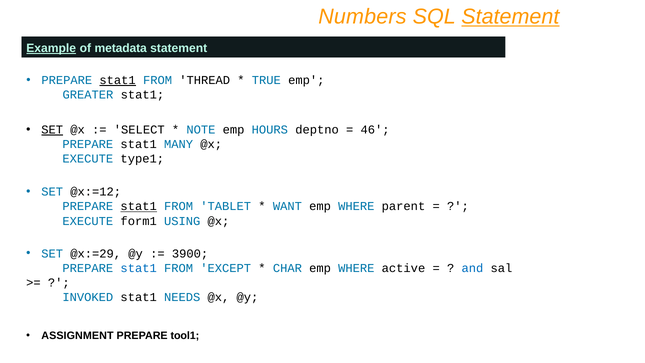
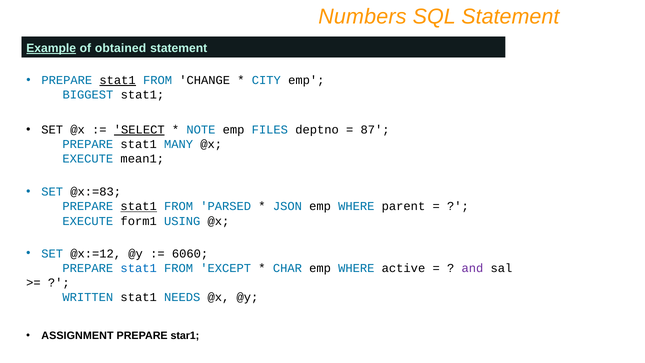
Statement underline: present -> none (510, 17)
metadata: metadata -> obtained (121, 48)
THREAD: THREAD -> CHANGE (205, 80)
TRUE: TRUE -> CITY (266, 80)
GREATER: GREATER -> BIGGEST (88, 95)
SET underline: present -> none (52, 130)
SELECT underline: none -> present (139, 130)
HOURS: HOURS -> FILES (270, 130)
46: 46 -> 87 (375, 130)
type1: type1 -> mean1 (142, 159)
@x:=12: @x:=12 -> @x:=83 (96, 192)
TABLET: TABLET -> PARSED (226, 206)
WANT: WANT -> JSON (287, 206)
@x:=29: @x:=29 -> @x:=12 (96, 253)
3900: 3900 -> 6060 (190, 253)
and colour: blue -> purple (472, 268)
INVOKED: INVOKED -> WRITTEN (88, 297)
tool1: tool1 -> star1 (185, 336)
